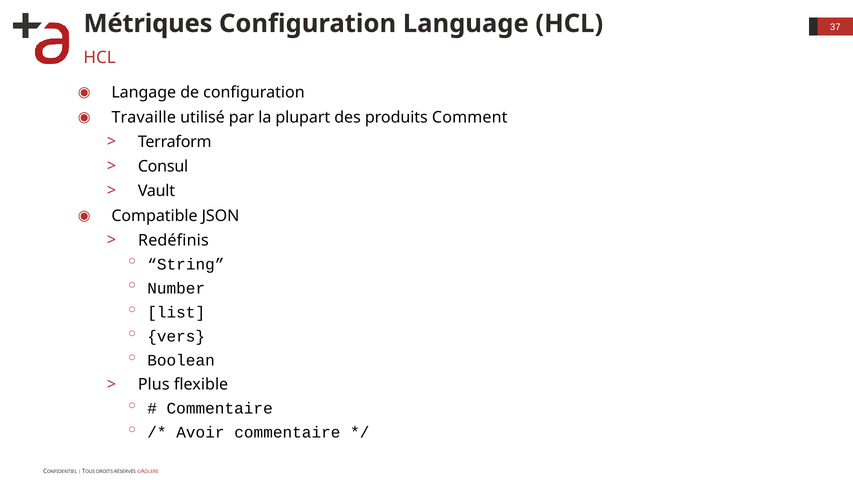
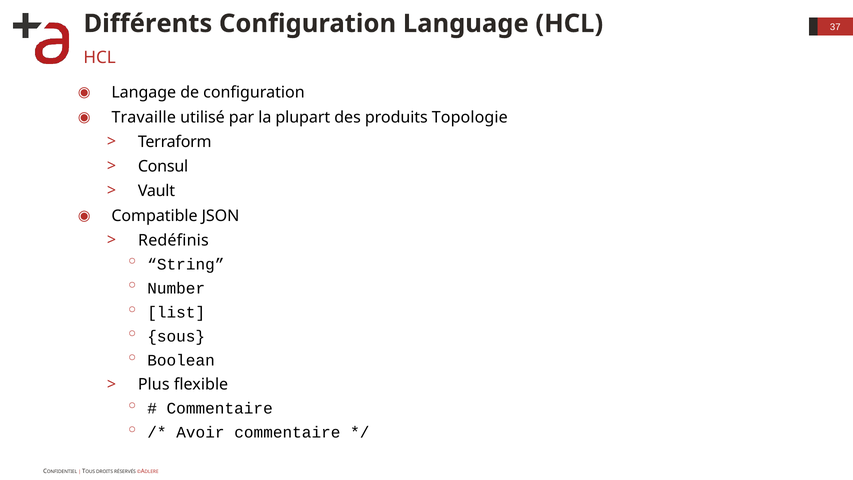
Métriques: Métriques -> Différents (148, 24)
Comment: Comment -> Topologie (470, 117)
vers: vers -> sous (176, 336)
